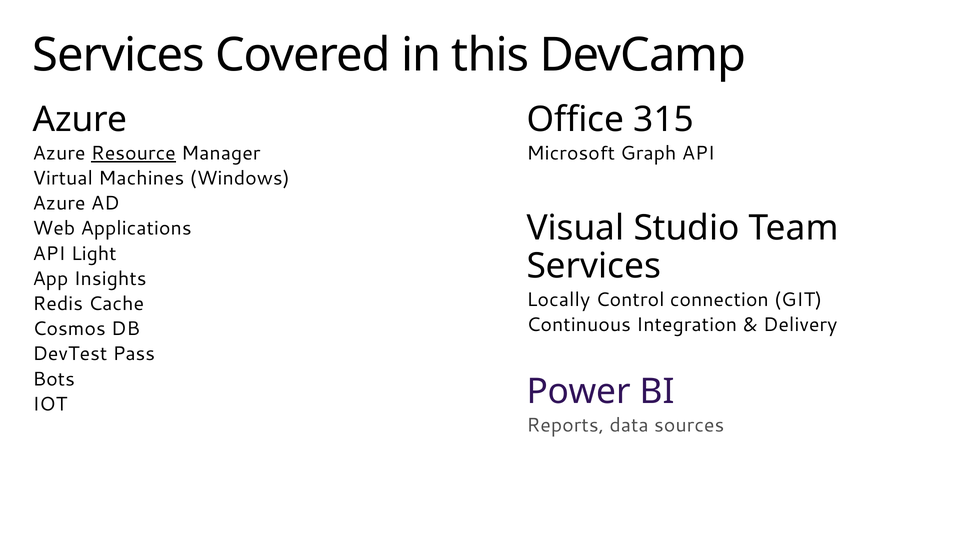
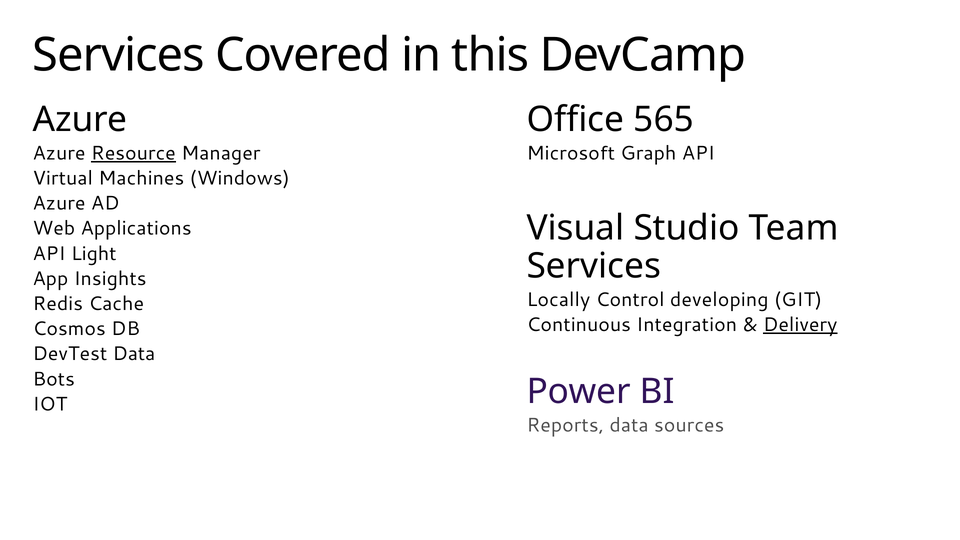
315: 315 -> 565 (664, 120)
connection: connection -> developing (719, 300)
Delivery underline: none -> present (800, 325)
DevTest Pass: Pass -> Data (134, 354)
